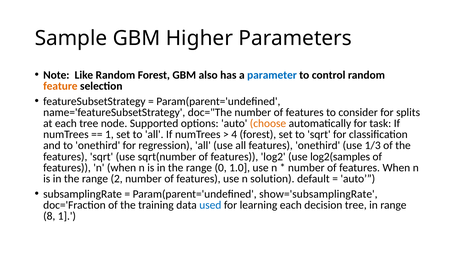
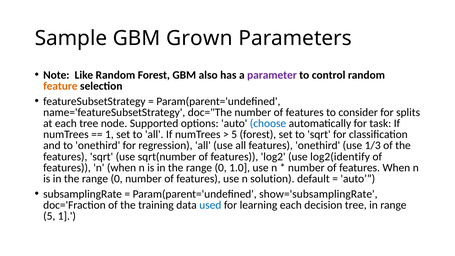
Higher: Higher -> Grown (199, 38)
parameter colour: blue -> purple (272, 75)
choose colour: orange -> blue (268, 123)
4: 4 -> 5 (234, 134)
log2(samples: log2(samples -> log2(identify (340, 157)
2: 2 -> 0 (117, 179)
8: 8 -> 5 (49, 216)
